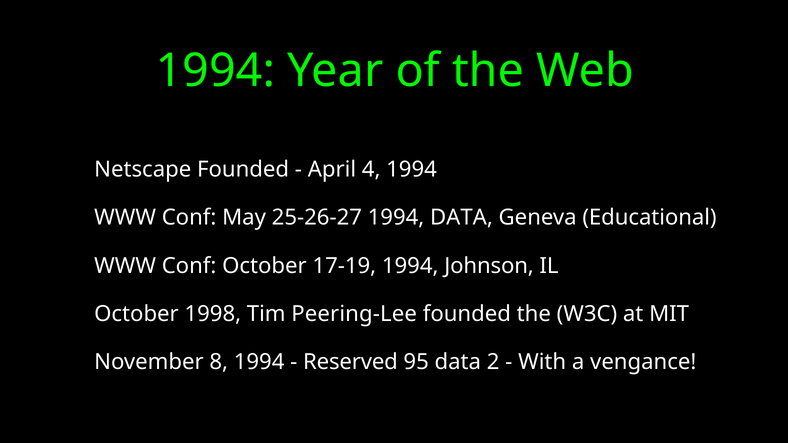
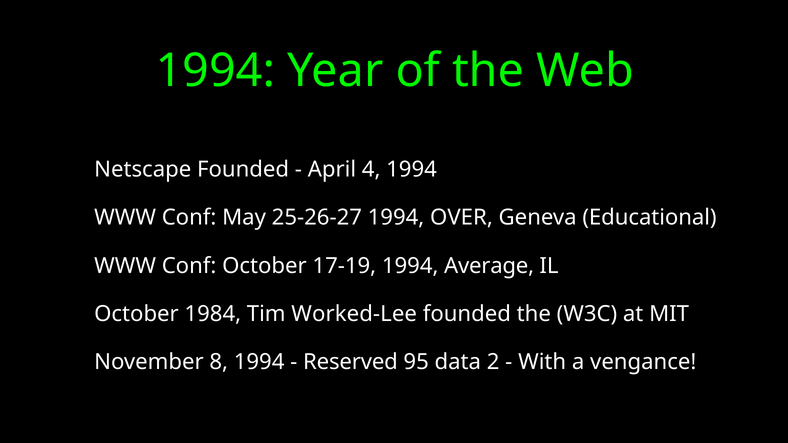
1994 DATA: DATA -> OVER (461, 218)
Johnson: Johnson -> Average (489, 266)
1998: 1998 -> 1984 (213, 314)
Peering-Lee: Peering-Lee -> Worked-Lee (354, 314)
